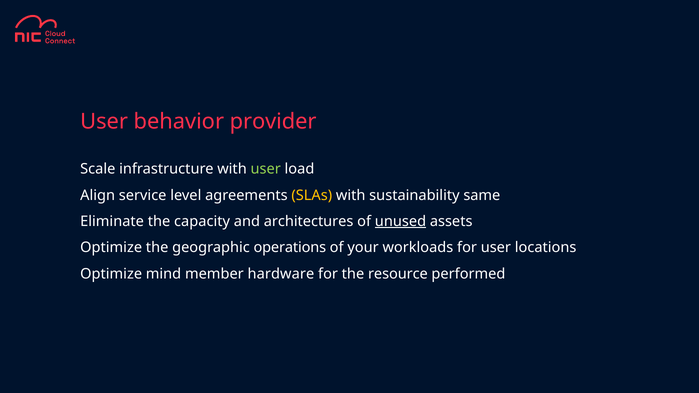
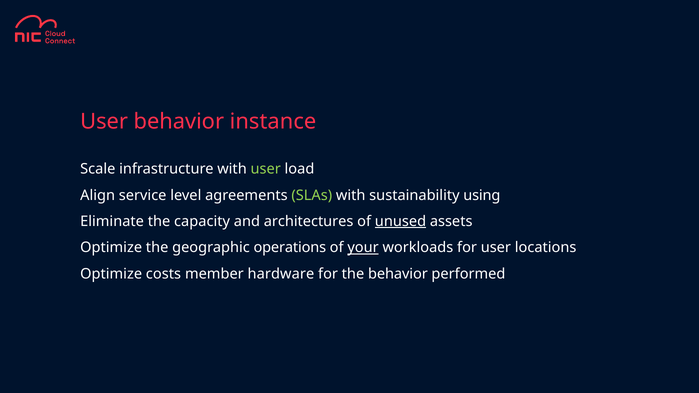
provider: provider -> instance (273, 122)
SLAs colour: yellow -> light green (312, 195)
same: same -> using (482, 195)
your underline: none -> present (363, 248)
mind: mind -> costs (163, 274)
the resource: resource -> behavior (398, 274)
